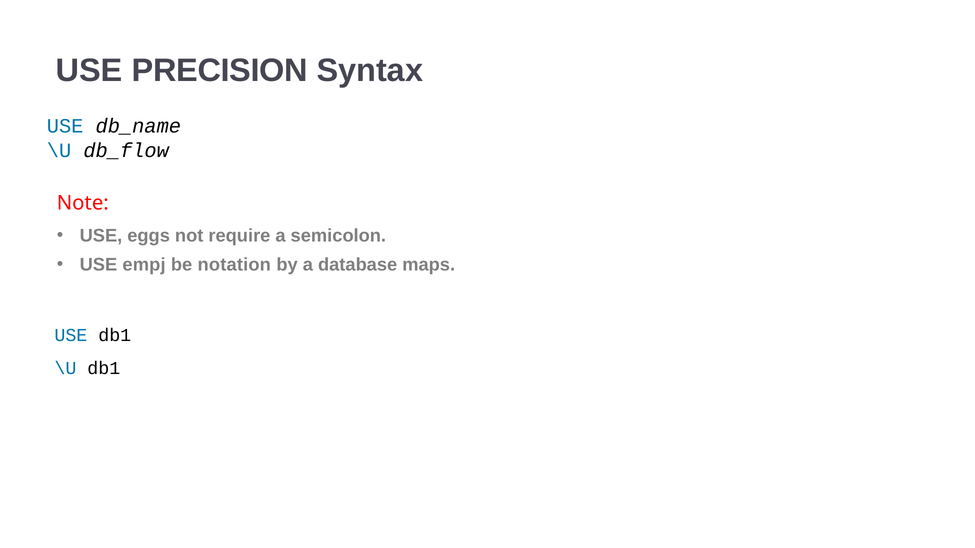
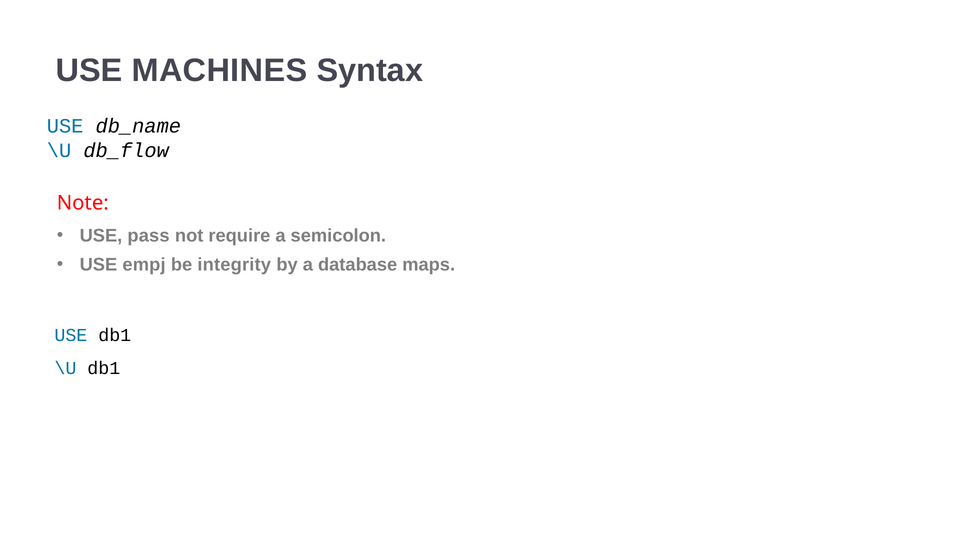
PRECISION: PRECISION -> MACHINES (219, 71)
eggs: eggs -> pass (149, 236)
notation: notation -> integrity (234, 265)
